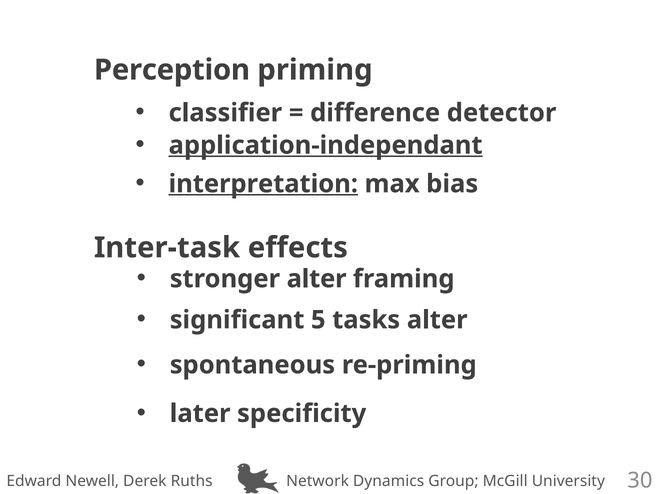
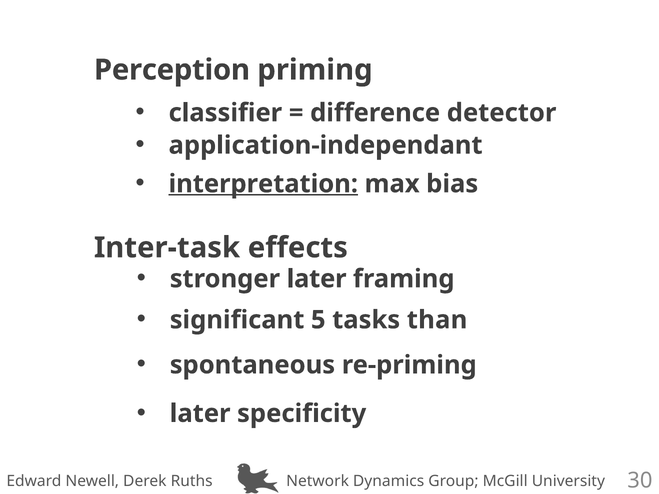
application-independant underline: present -> none (326, 145)
stronger alter: alter -> later (317, 279)
tasks alter: alter -> than (437, 320)
